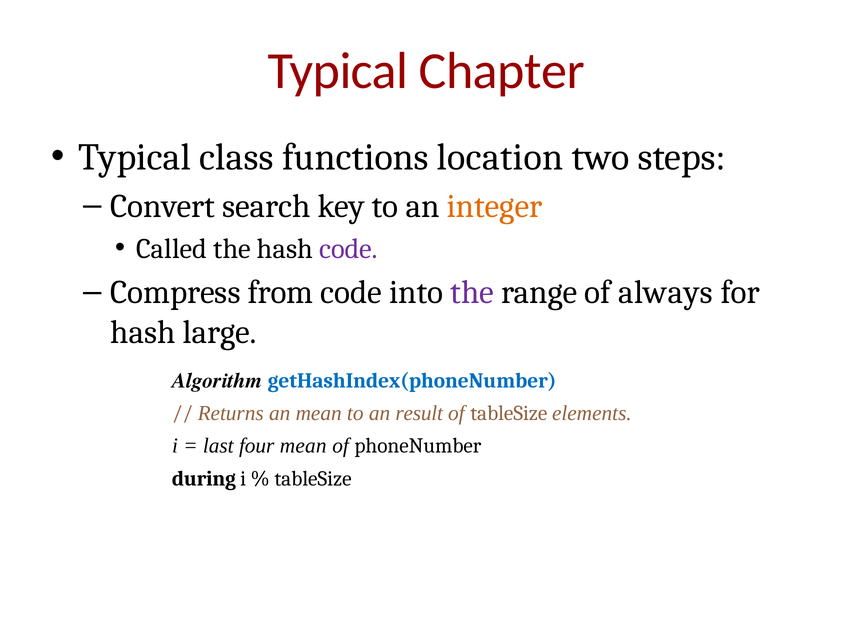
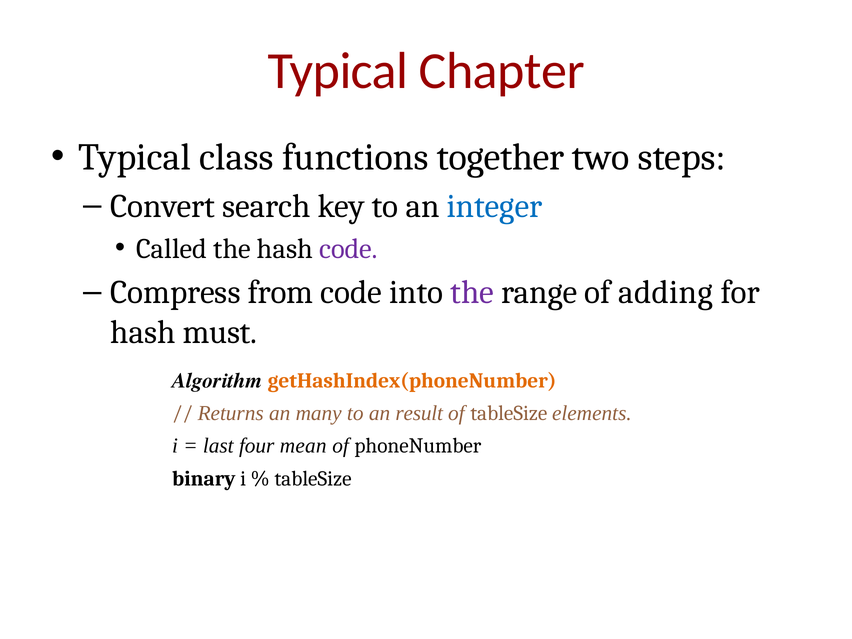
location: location -> together (501, 157)
integer colour: orange -> blue (495, 206)
always: always -> adding (666, 293)
large: large -> must (220, 332)
getHashIndex(phoneNumber colour: blue -> orange (412, 381)
an mean: mean -> many (319, 413)
during: during -> binary (204, 479)
